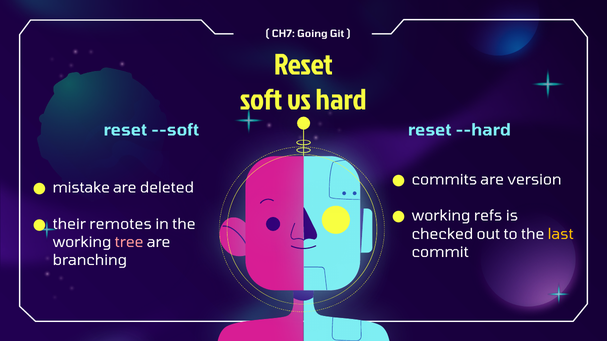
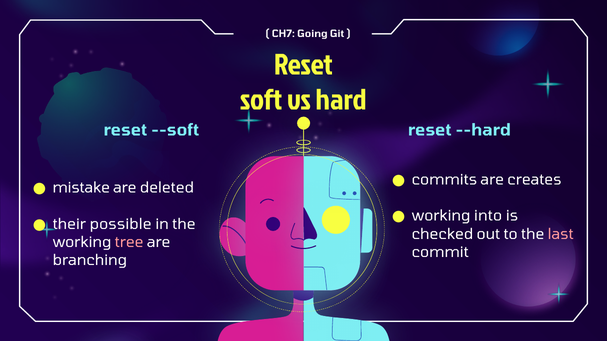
version: version -> creates (534, 180)
refs: refs -> into (488, 216)
remotes: remotes -> possible (121, 224)
last colour: yellow -> pink (561, 234)
